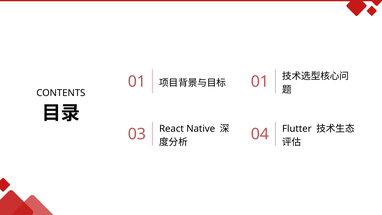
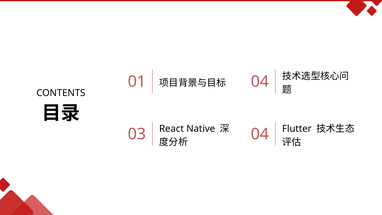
01: 01 -> 04 (260, 82)
